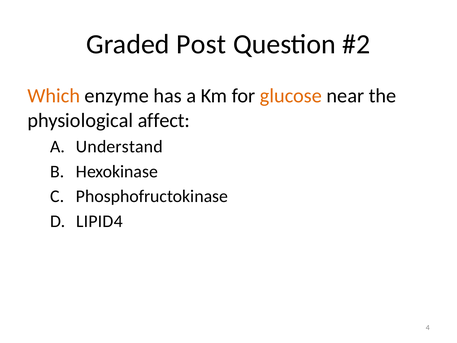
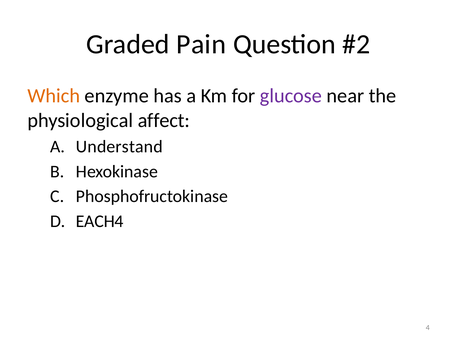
Post: Post -> Pain (201, 44)
glucose colour: orange -> purple (291, 96)
LIPID4: LIPID4 -> EACH4 (100, 221)
